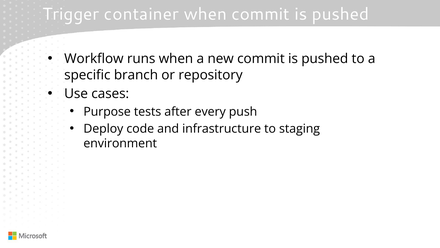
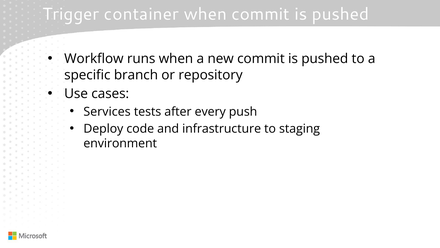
Purpose: Purpose -> Services (107, 111)
